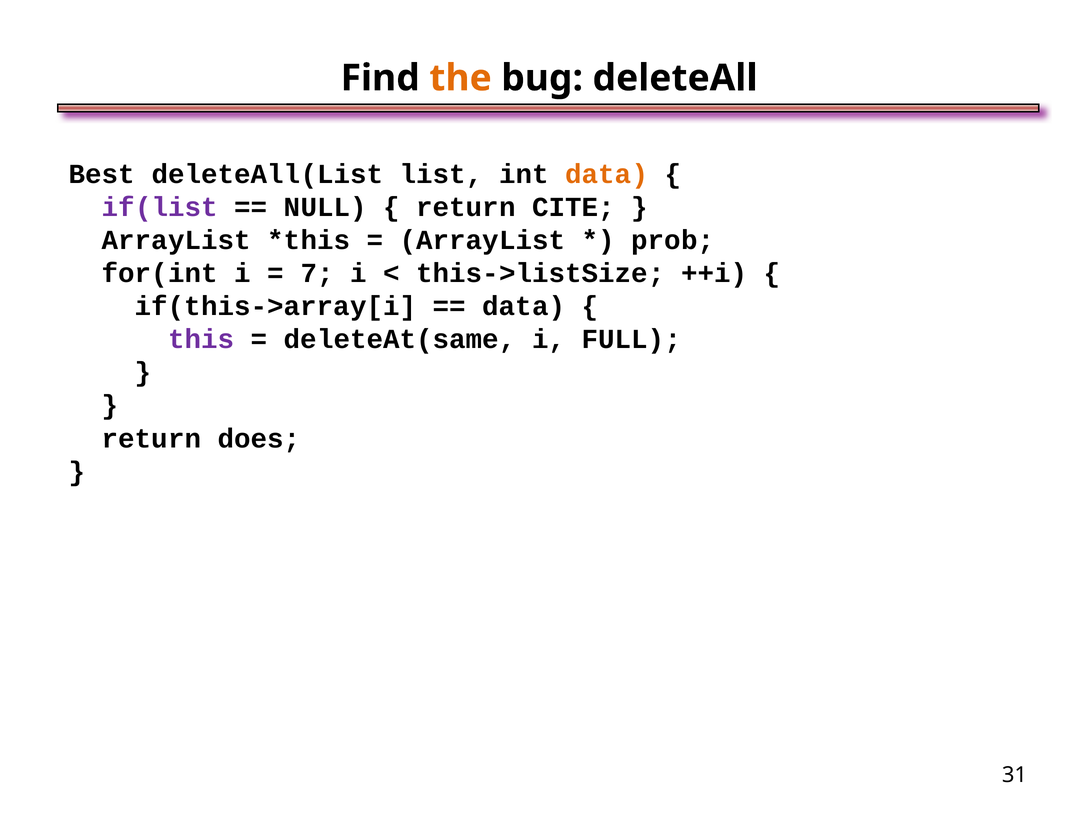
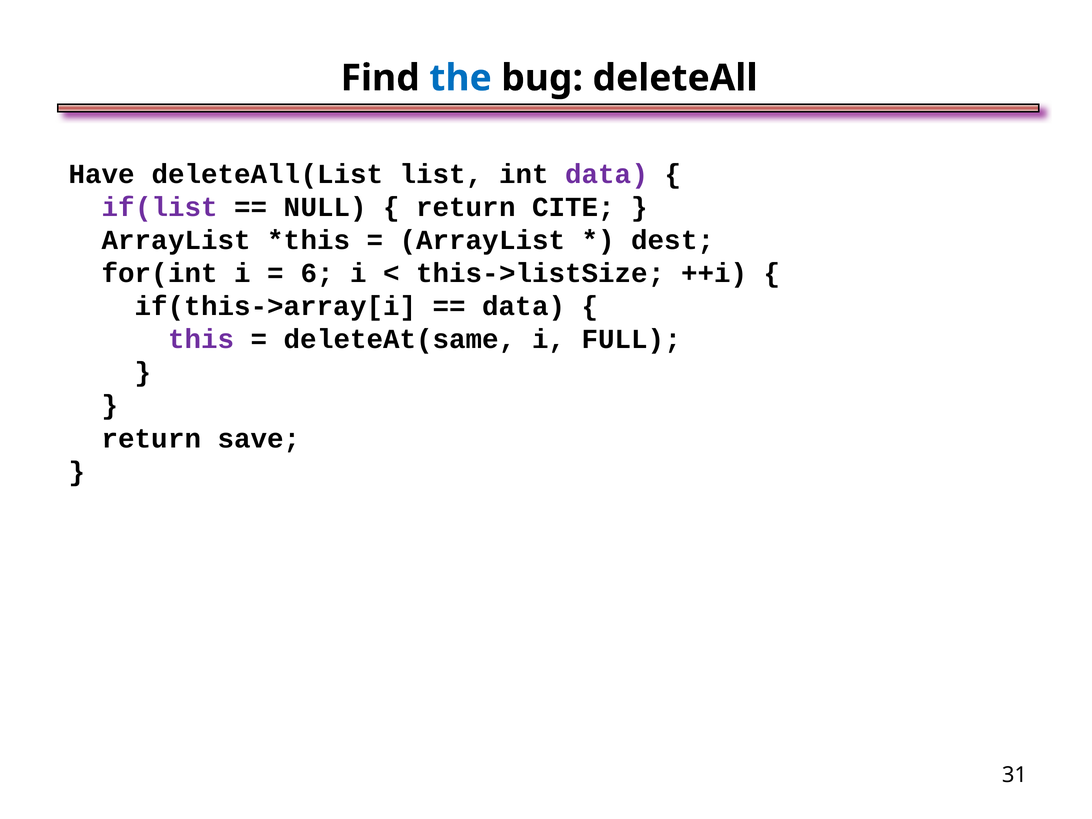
the colour: orange -> blue (461, 78)
Best: Best -> Have (102, 174)
data colour: orange -> purple (607, 174)
prob: prob -> dest (673, 240)
7: 7 -> 6 (317, 273)
does: does -> save (259, 438)
